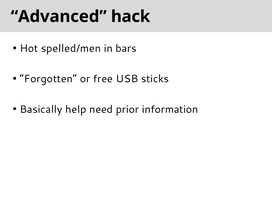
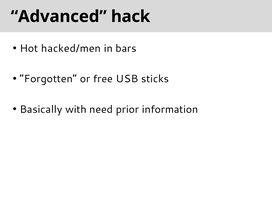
spelled/men: spelled/men -> hacked/men (71, 48)
help: help -> with (76, 109)
